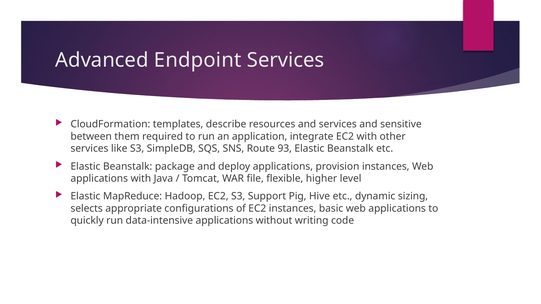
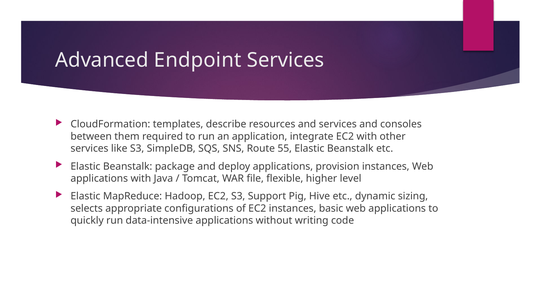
sensitive: sensitive -> consoles (401, 124)
93: 93 -> 55 (285, 149)
